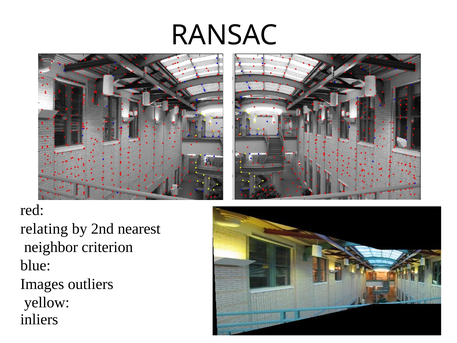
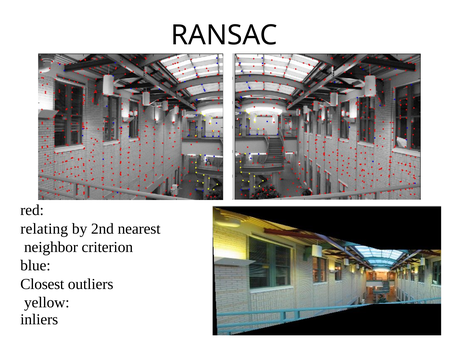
Images: Images -> Closest (42, 284)
